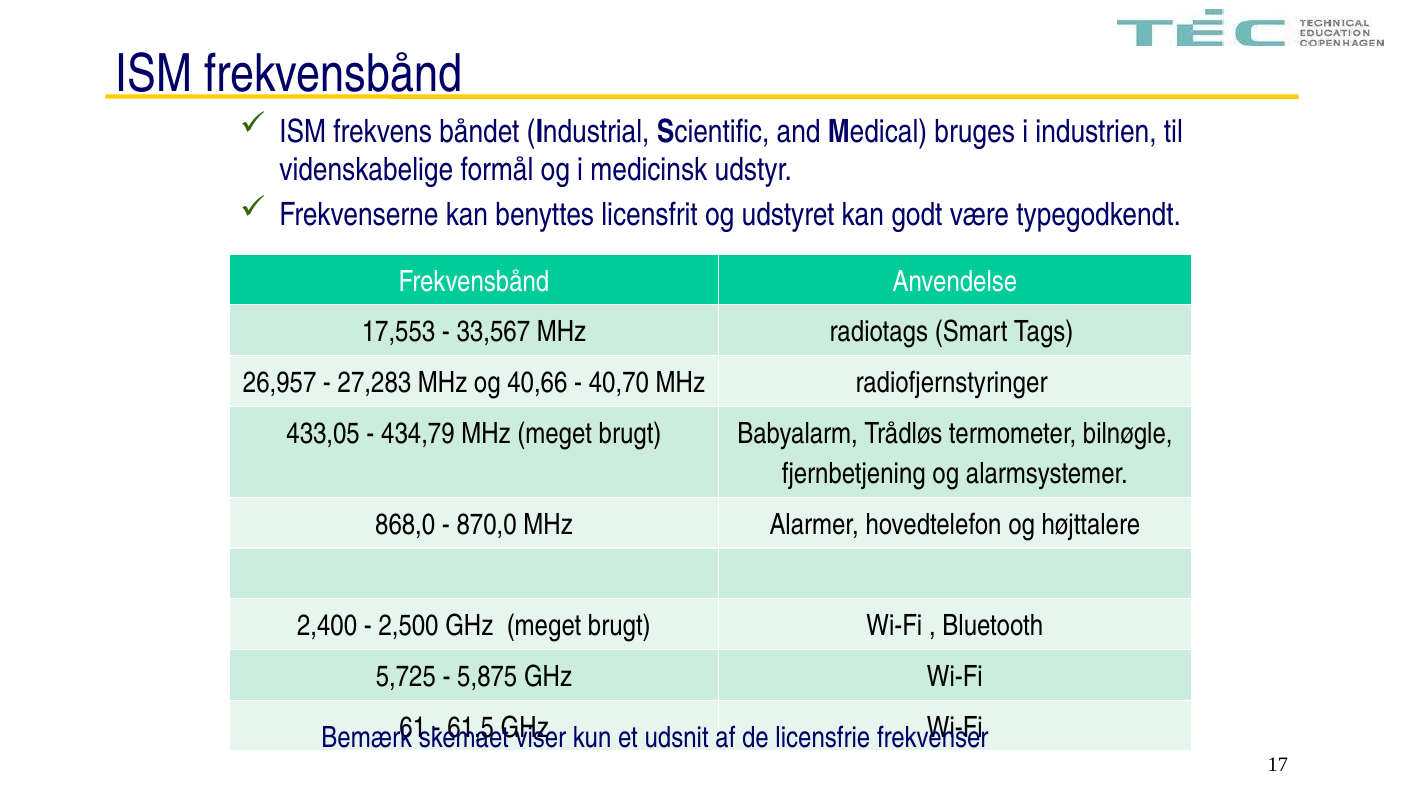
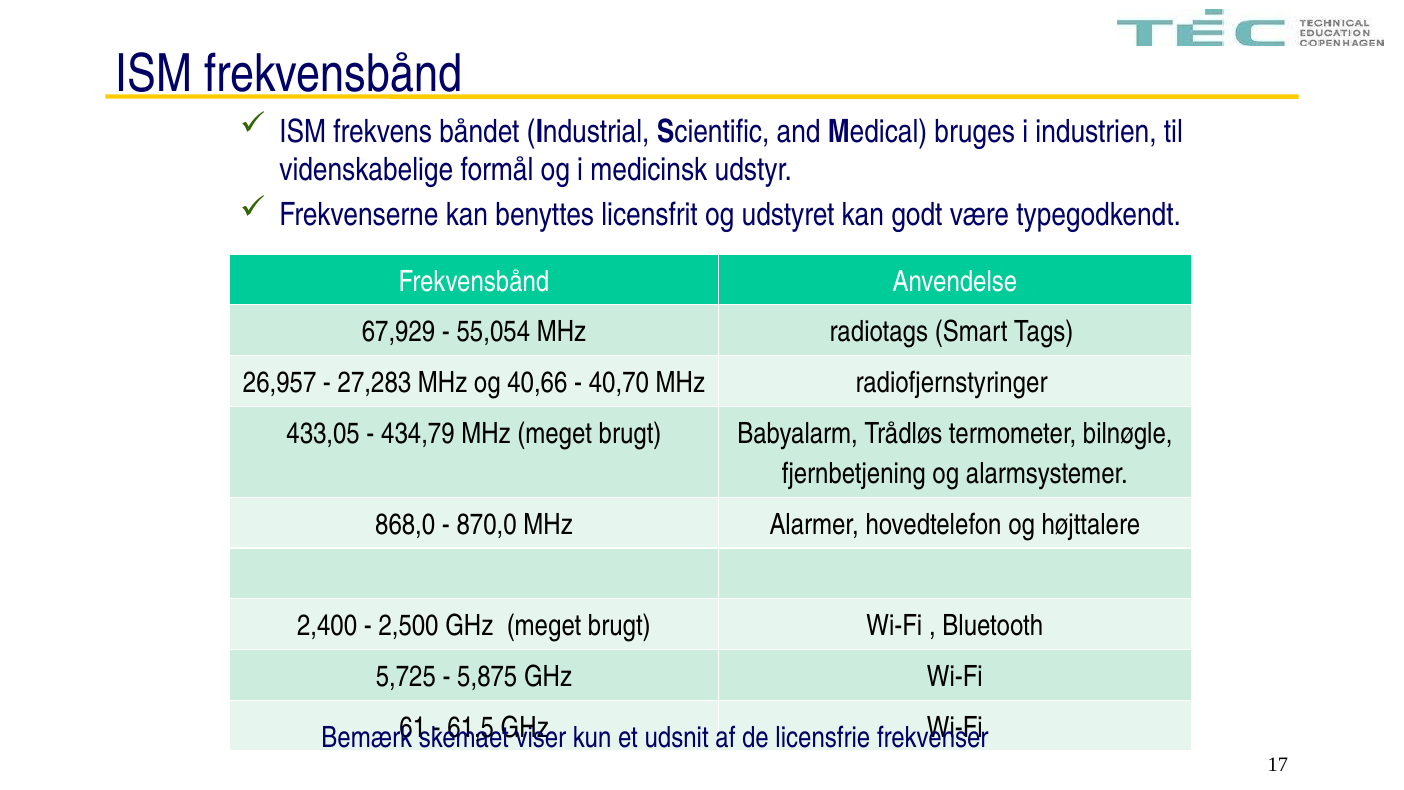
17,553: 17,553 -> 67,929 (399, 332)
33,567: 33,567 -> 55,054 (493, 332)
